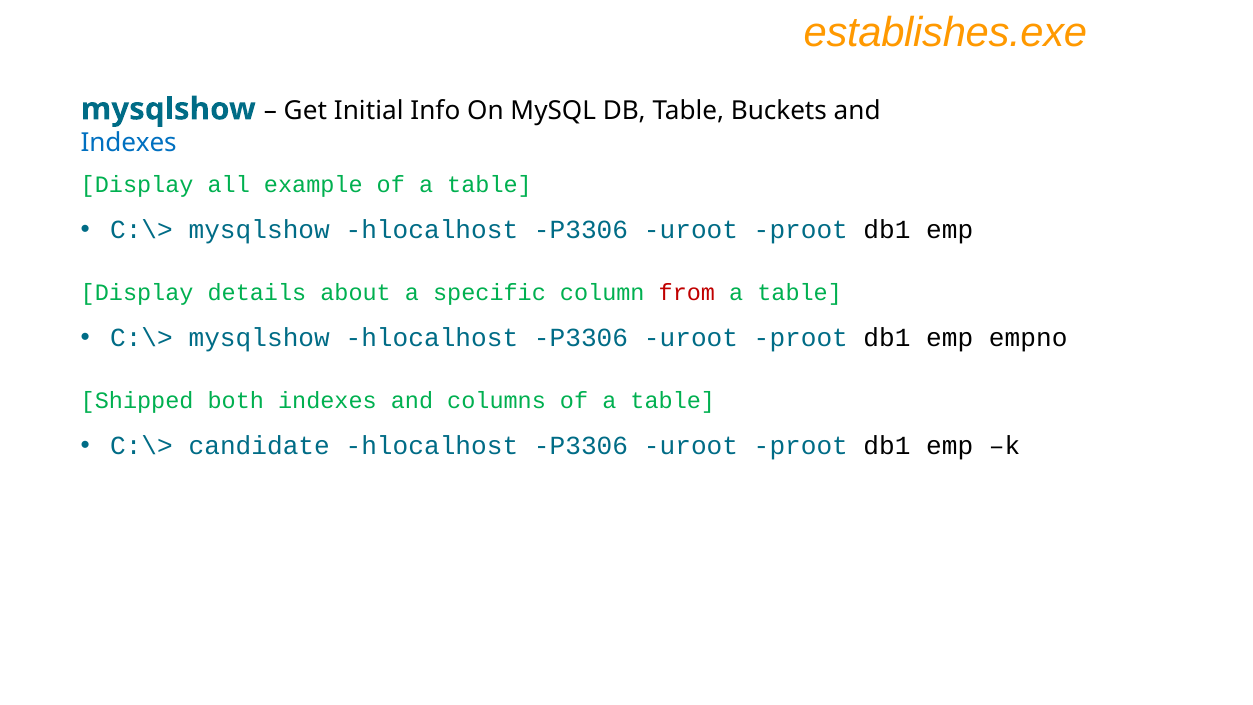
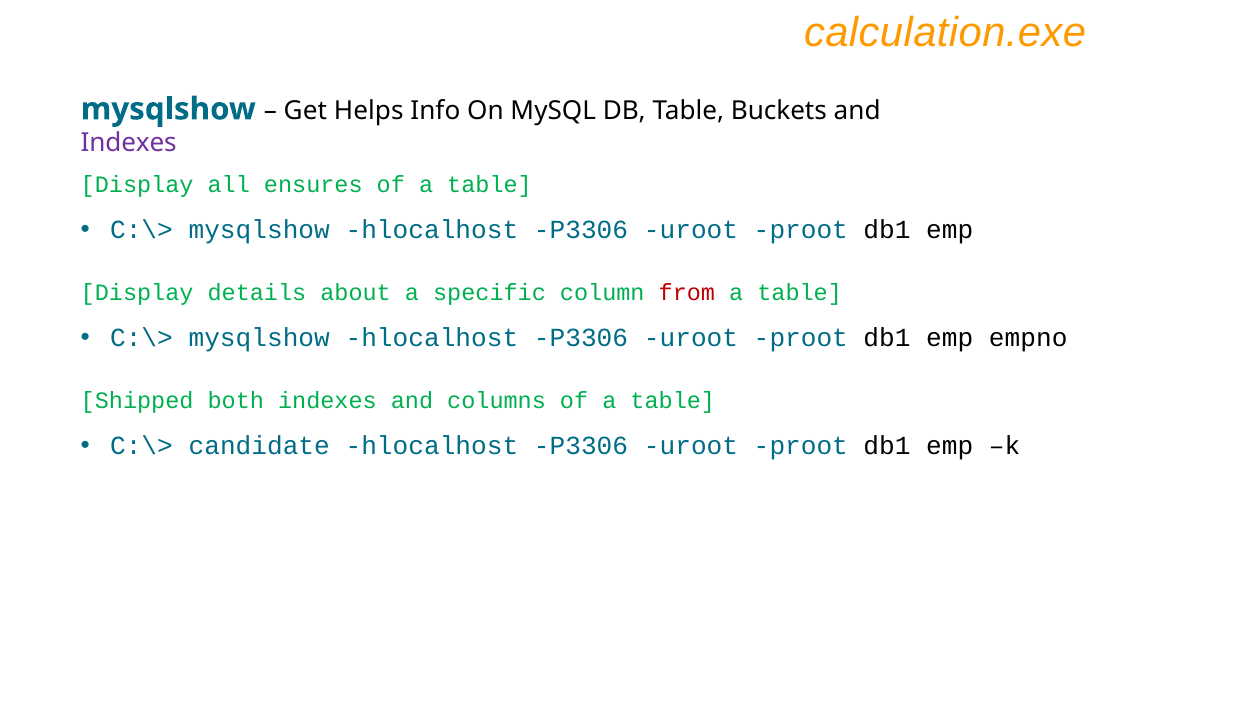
establishes.exe: establishes.exe -> calculation.exe (945, 33)
Initial: Initial -> Helps (369, 111)
Indexes colour: blue -> purple (129, 143)
example: example -> ensures (313, 184)
